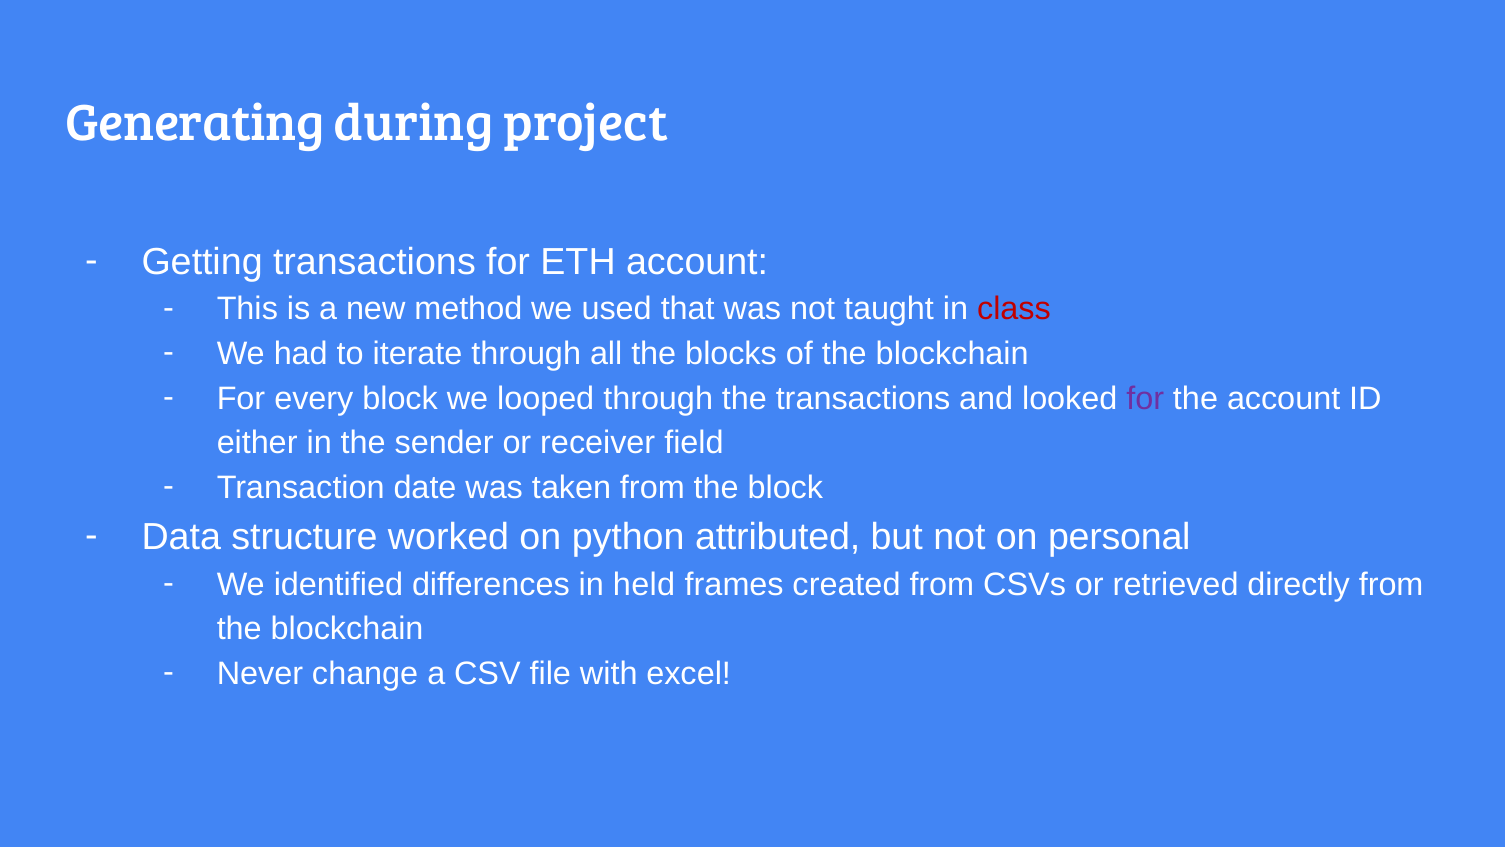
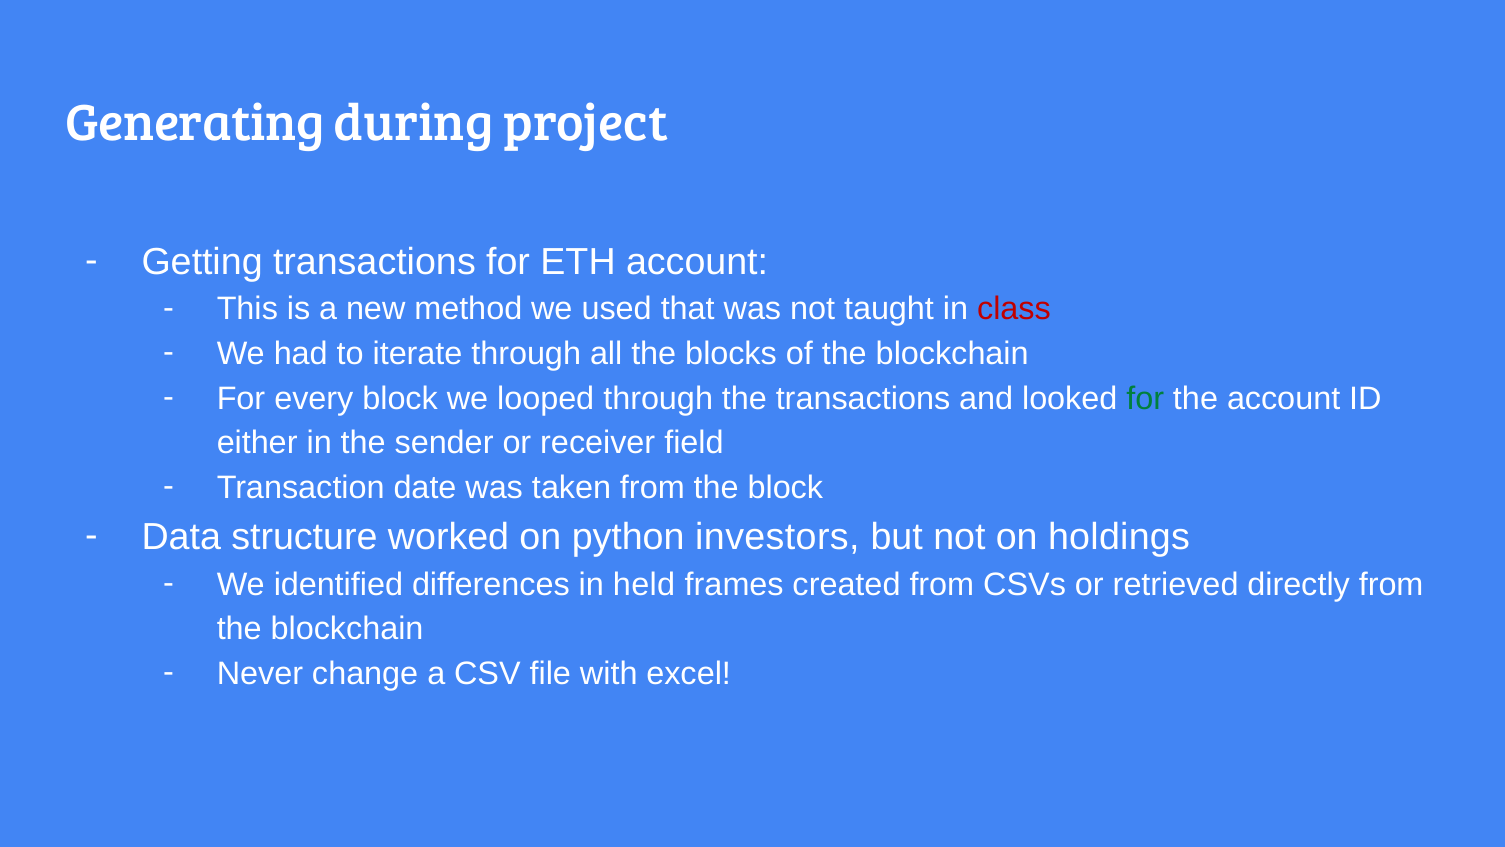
for colour: purple -> green (1145, 398)
attributed: attributed -> investors (777, 537)
personal: personal -> holdings (1119, 537)
